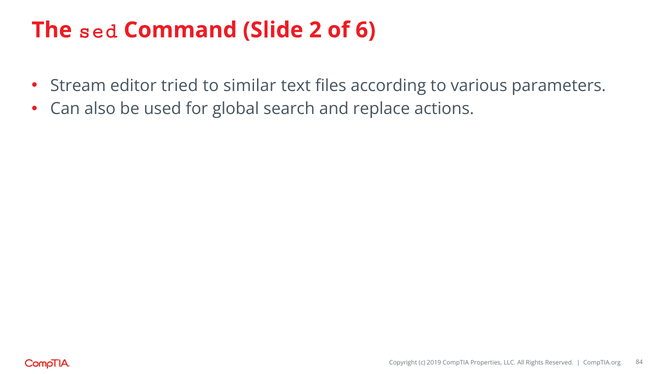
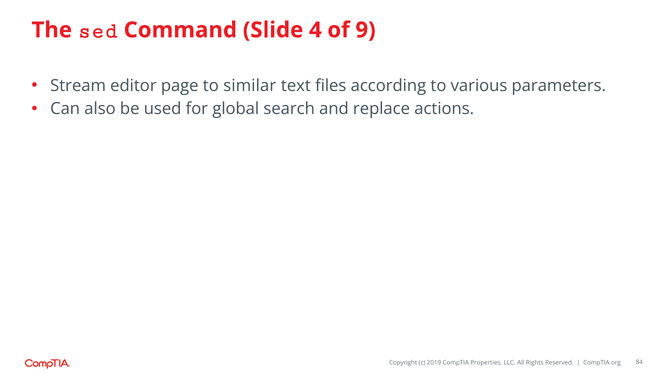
2: 2 -> 4 (315, 30)
6: 6 -> 9 (366, 30)
tried: tried -> page (180, 86)
